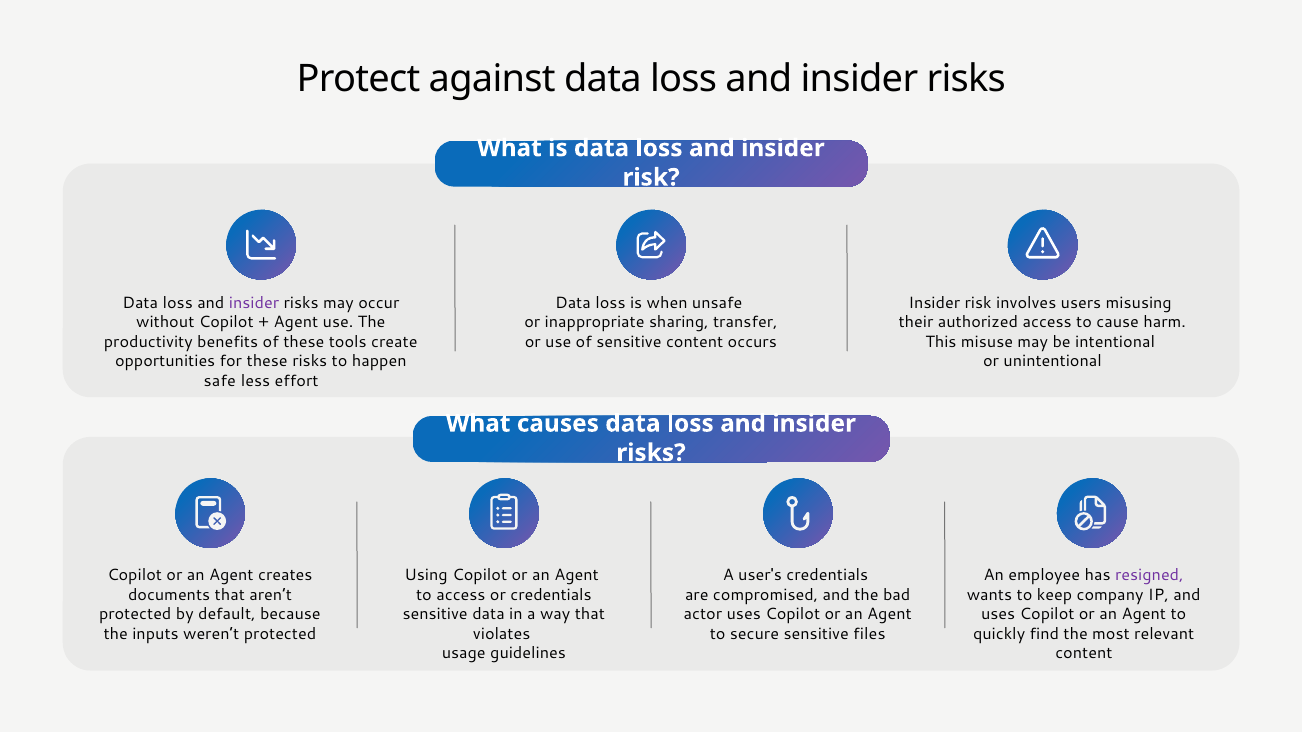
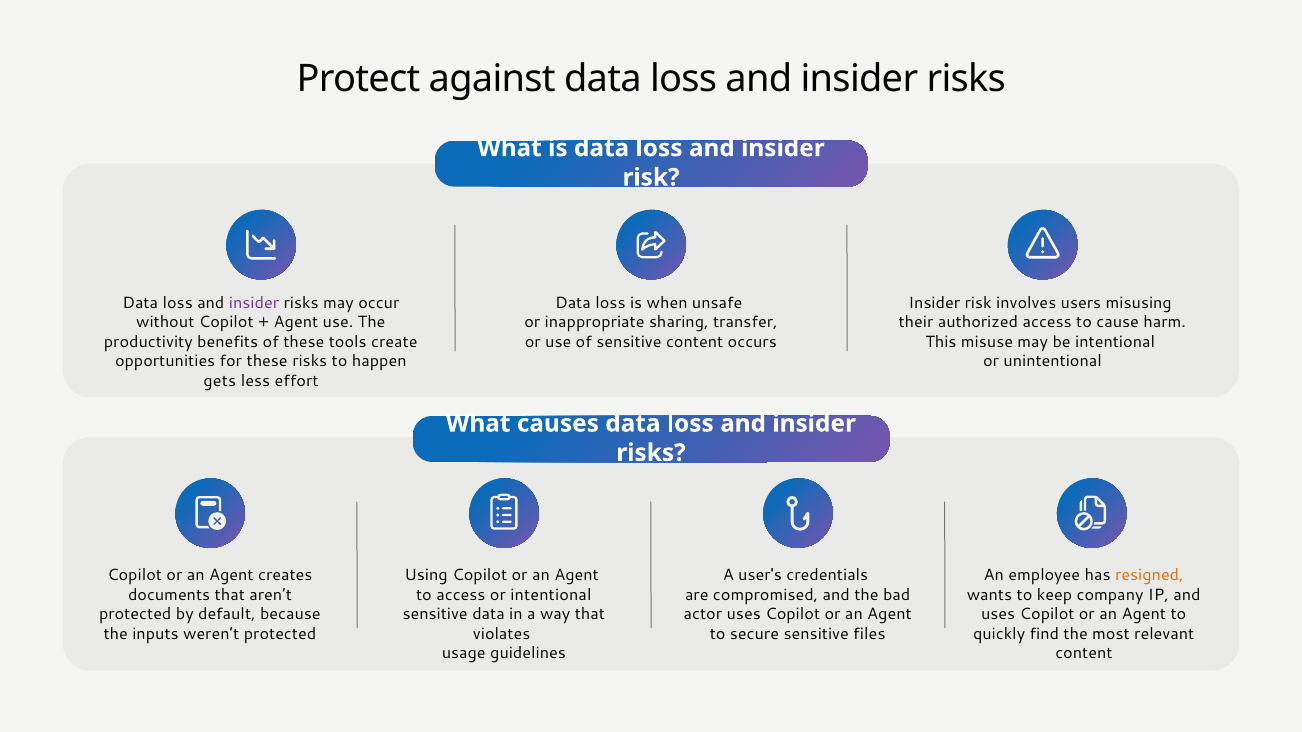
safe: safe -> gets (220, 381)
resigned colour: purple -> orange (1149, 576)
or credentials: credentials -> intentional (551, 595)
